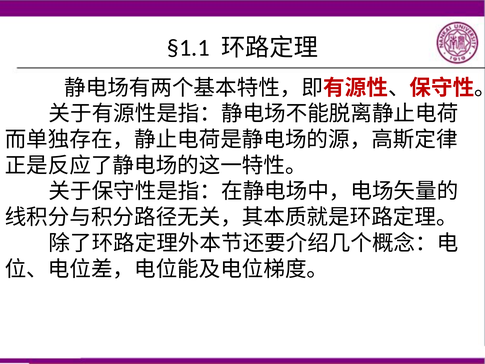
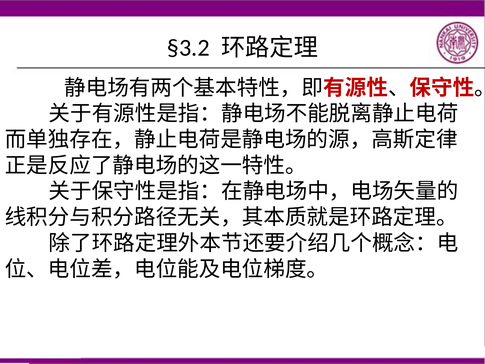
§1.1: §1.1 -> §3.2 (188, 48)
